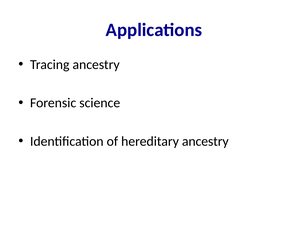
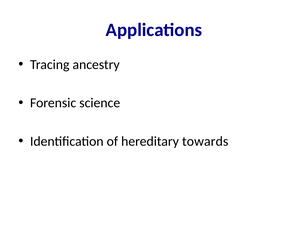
hereditary ancestry: ancestry -> towards (205, 141)
